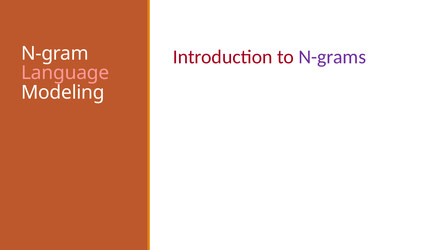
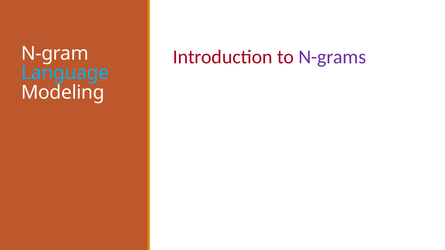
Language colour: pink -> light blue (65, 73)
